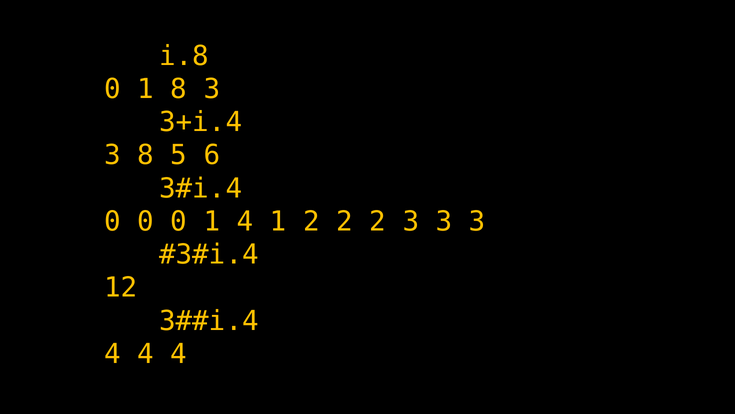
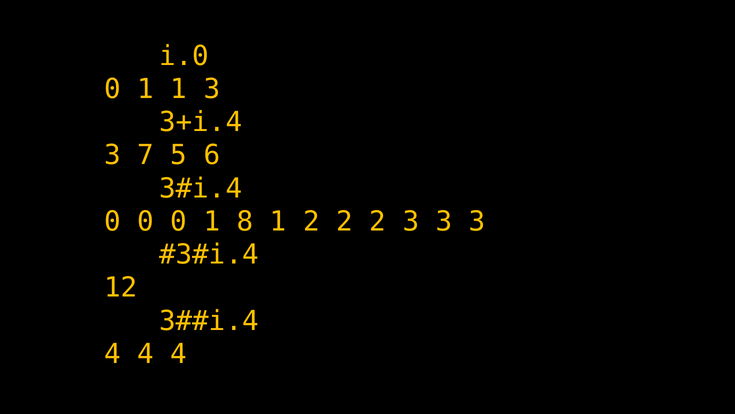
i.8: i.8 -> i.0 (184, 56)
1 8: 8 -> 1 (179, 89)
3 8: 8 -> 7 (146, 155)
1 4: 4 -> 8 (245, 221)
